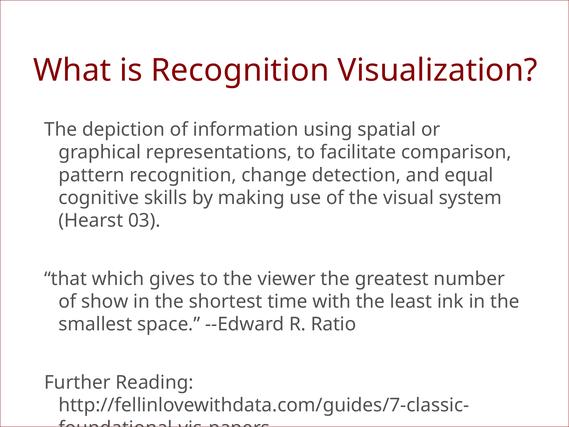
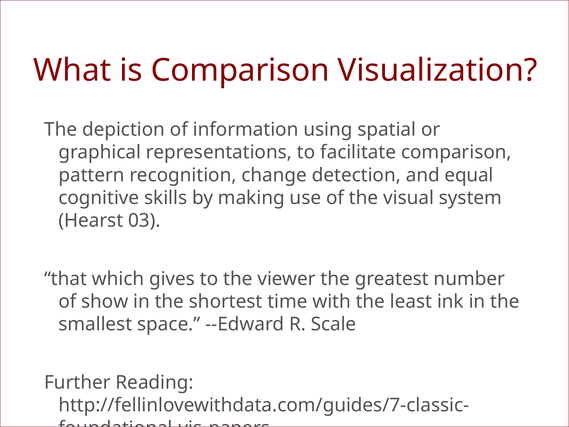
is Recognition: Recognition -> Comparison (240, 70)
Ratio: Ratio -> Scale (334, 324)
